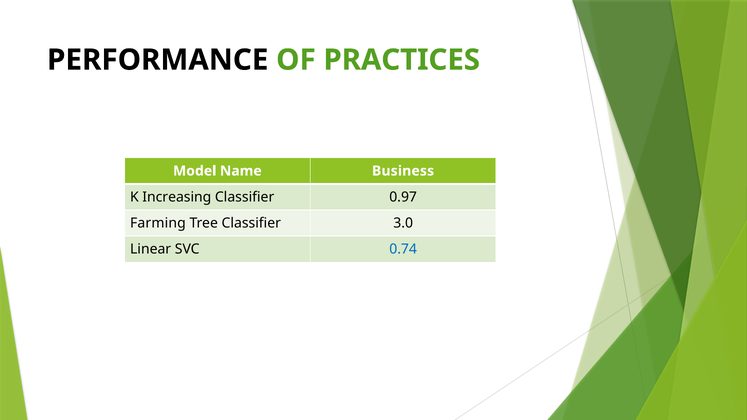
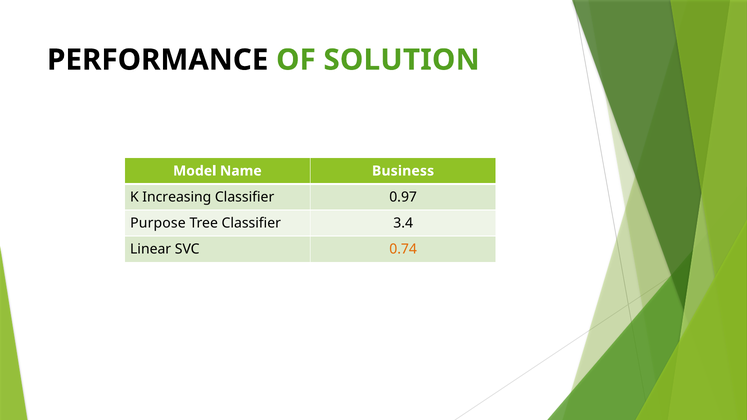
PRACTICES: PRACTICES -> SOLUTION (402, 60)
Farming: Farming -> Purpose (158, 223)
3.0: 3.0 -> 3.4 (403, 223)
0.74 colour: blue -> orange (403, 249)
